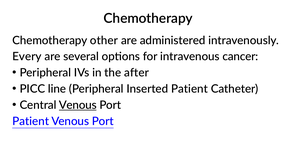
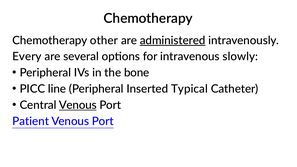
administered underline: none -> present (173, 40)
cancer: cancer -> slowly (240, 57)
after: after -> bone (137, 73)
Inserted Patient: Patient -> Typical (189, 89)
